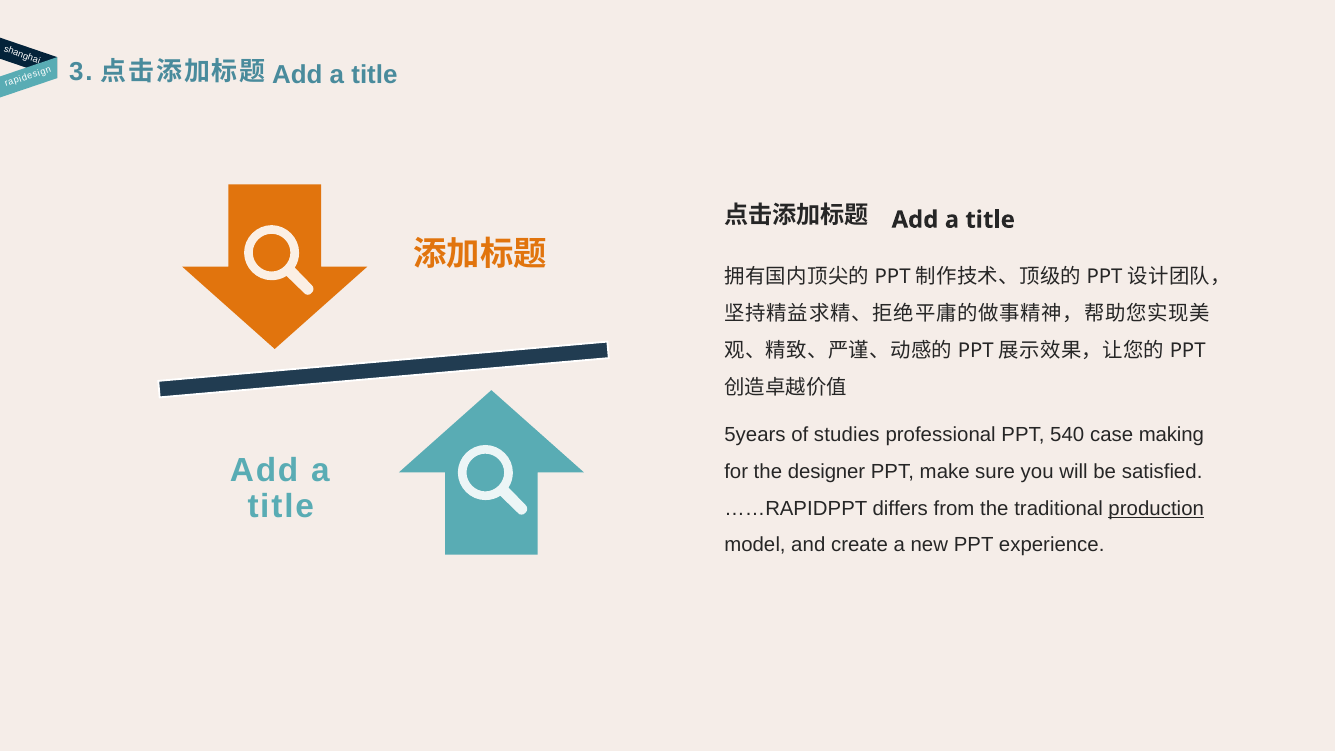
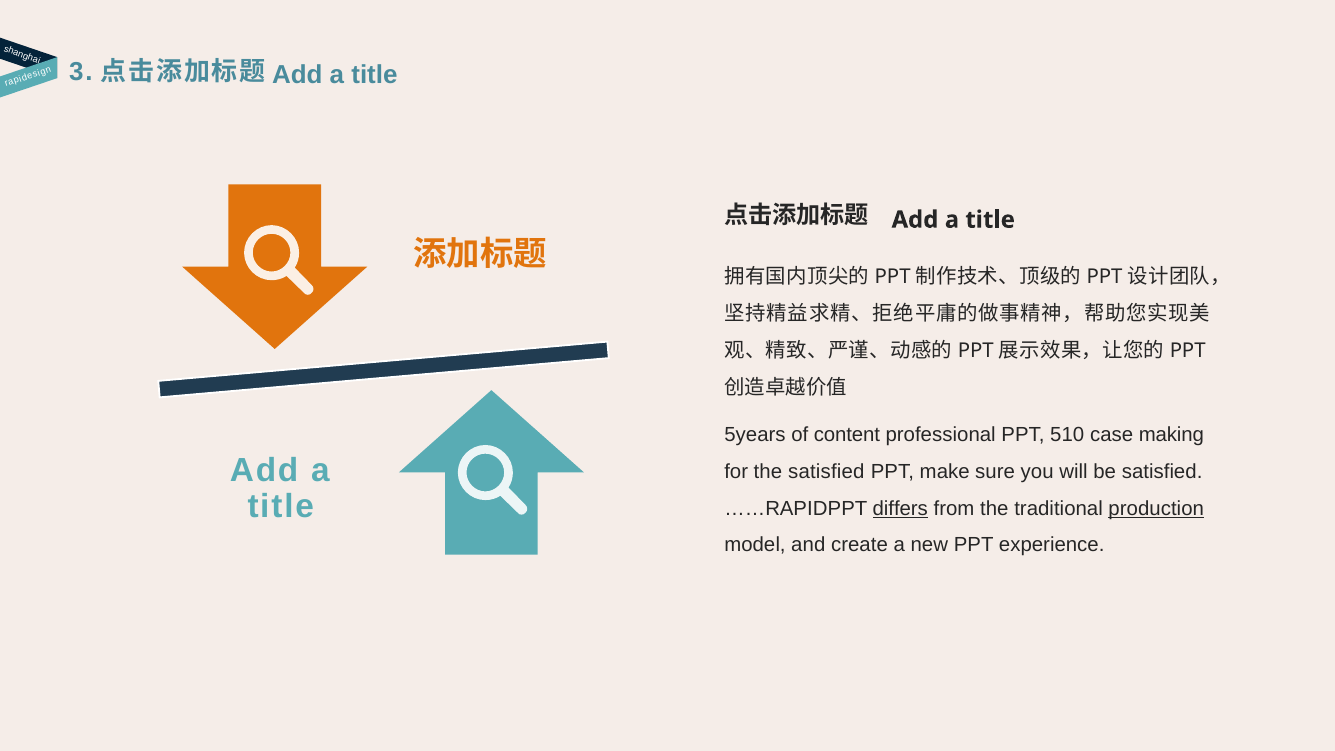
studies: studies -> content (847, 435)
540: 540 -> 510 (1067, 435)
the designer: designer -> satisfied (826, 472)
differs underline: none -> present (900, 508)
